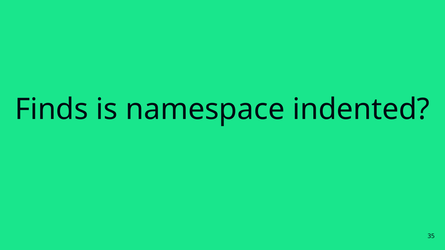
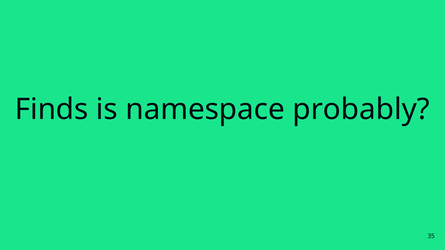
indented: indented -> probably (361, 109)
